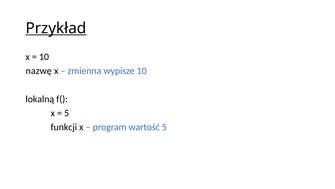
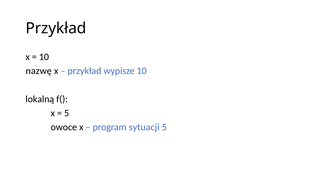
Przykład underline: present -> none (56, 28)
zmienna: zmienna -> przykład (84, 71)
funkcji: funkcji -> owoce (64, 127)
wartość: wartość -> sytuacji (144, 127)
